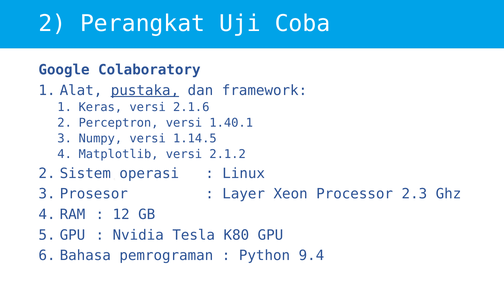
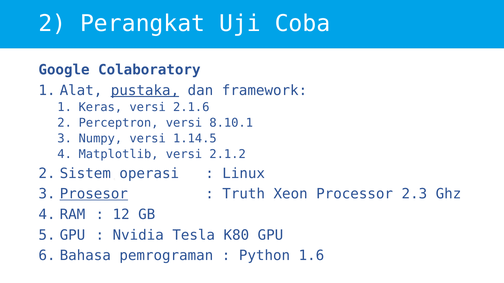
1.40.1: 1.40.1 -> 8.10.1 (231, 123)
Prosesor underline: none -> present (94, 194)
Layer: Layer -> Truth (244, 194)
9.4: 9.4 -> 1.6 (311, 256)
